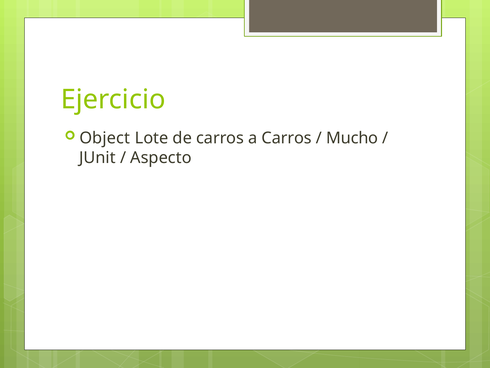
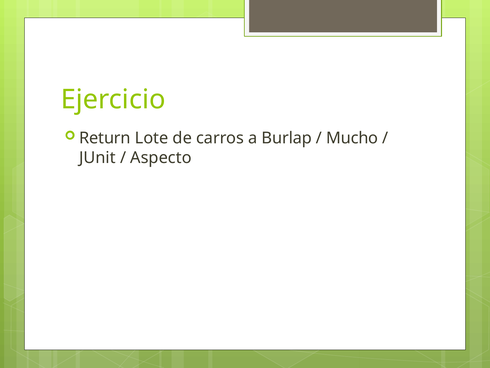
Object: Object -> Return (105, 138)
a Carros: Carros -> Burlap (287, 138)
